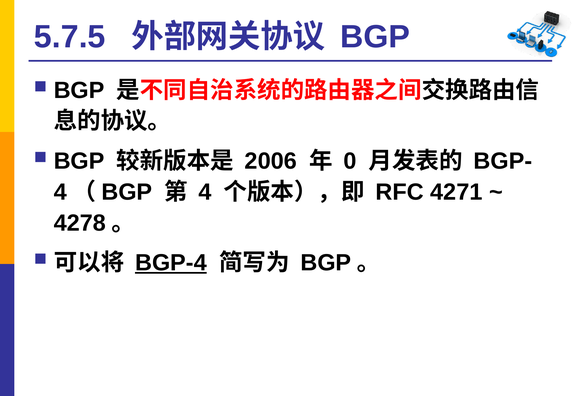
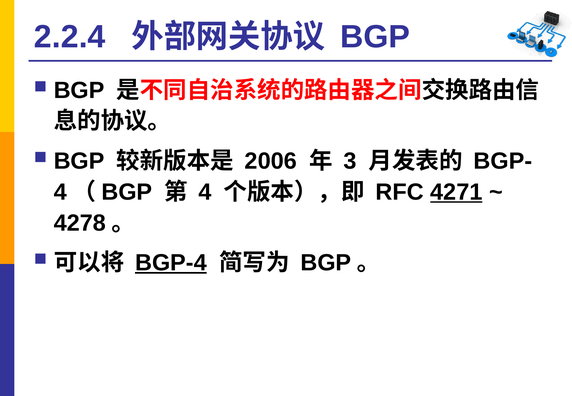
5.7.5: 5.7.5 -> 2.2.4 (70, 37)
0: 0 -> 3 (350, 161)
4271 underline: none -> present (456, 192)
